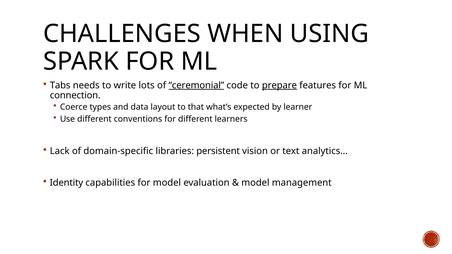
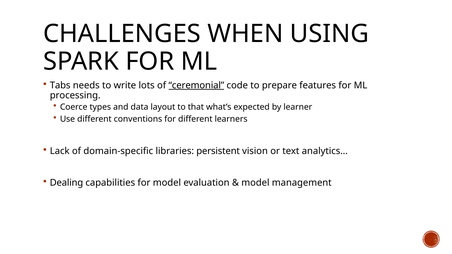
prepare underline: present -> none (279, 85)
connection: connection -> processing (75, 96)
Identity: Identity -> Dealing (66, 183)
